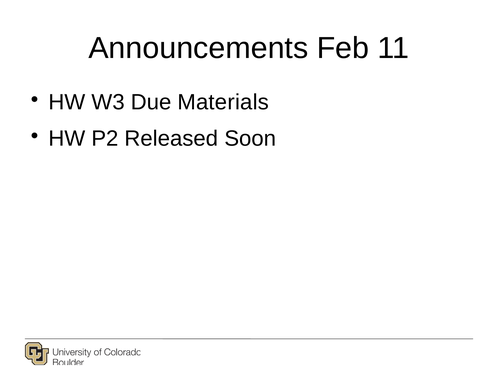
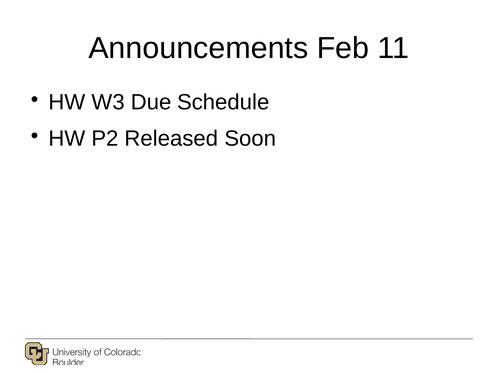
Materials: Materials -> Schedule (223, 102)
